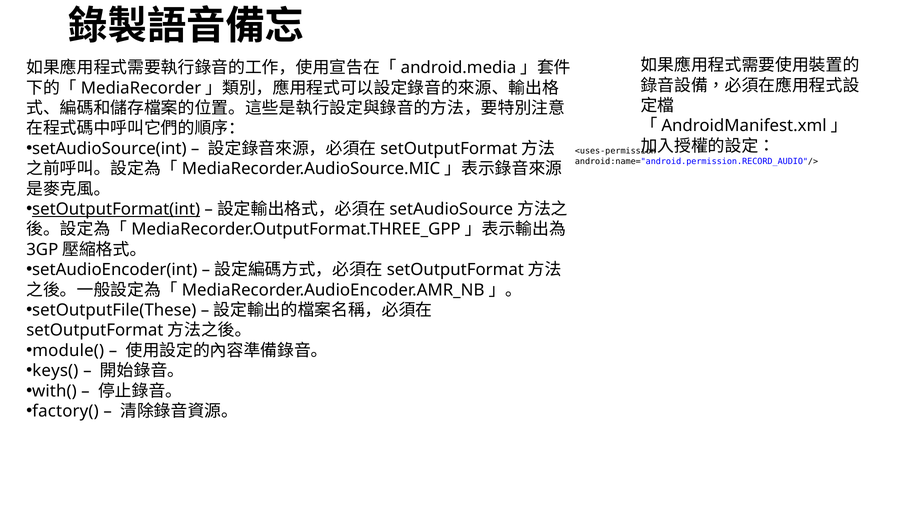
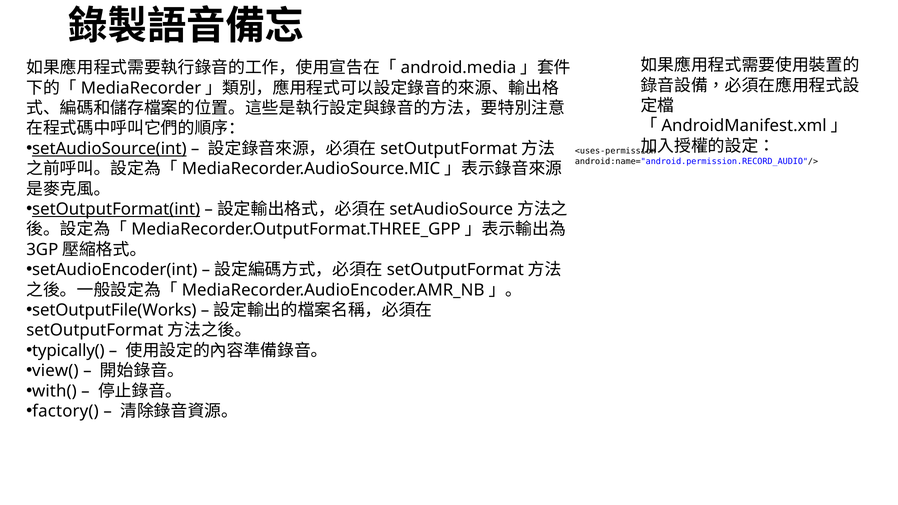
setAudioSource(int underline: none -> present (109, 149)
setOutputFile(These: setOutputFile(These -> setOutputFile(Works (114, 310)
module(: module( -> typically( (68, 351)
keys(: keys( -> view( (55, 371)
